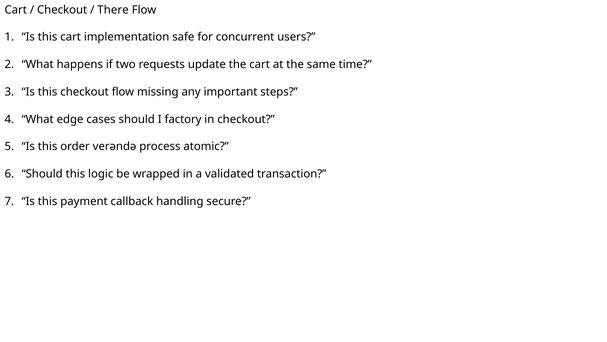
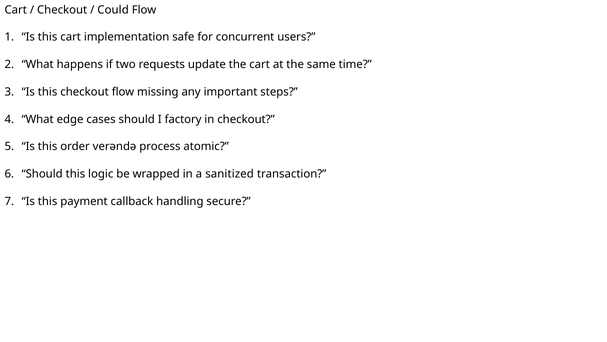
There: There -> Could (113, 10)
validated: validated -> sanitized (230, 174)
